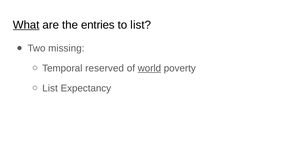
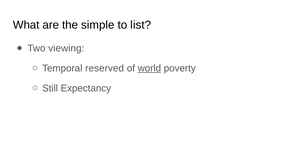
What underline: present -> none (26, 25)
entries: entries -> simple (98, 25)
missing: missing -> viewing (66, 48)
List: List -> Still (50, 88)
